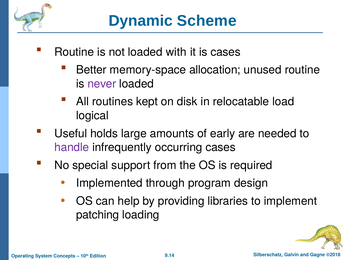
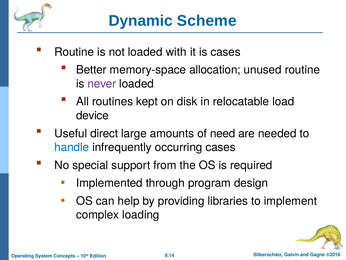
logical: logical -> device (92, 115)
holds: holds -> direct (104, 133)
early: early -> need (223, 133)
handle colour: purple -> blue (72, 147)
patching: patching -> complex (98, 214)
